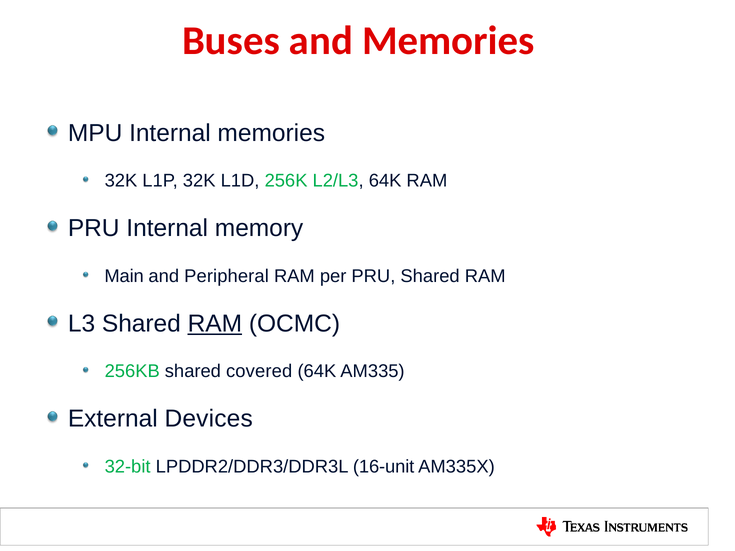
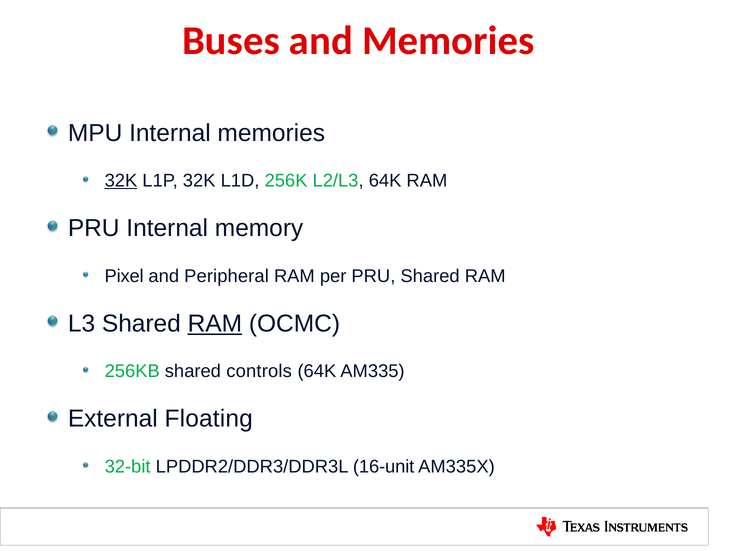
32K underline: none -> present (121, 181)
Main: Main -> Pixel (124, 276)
covered: covered -> controls (259, 371)
Devices: Devices -> Floating (209, 419)
